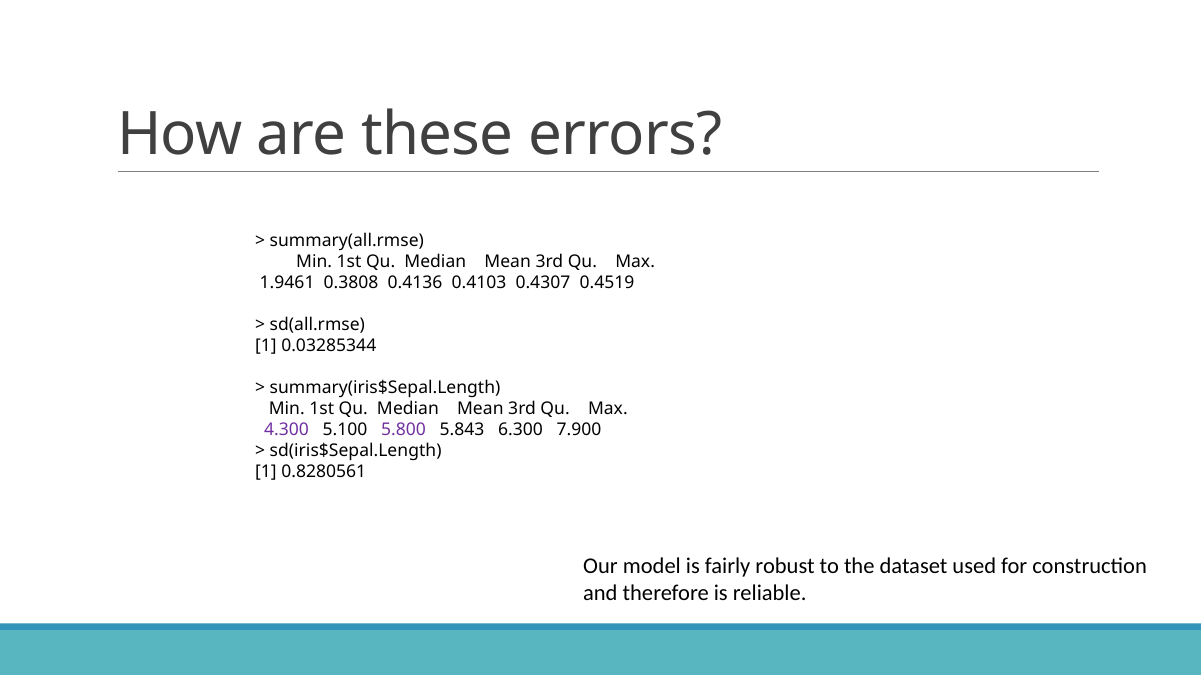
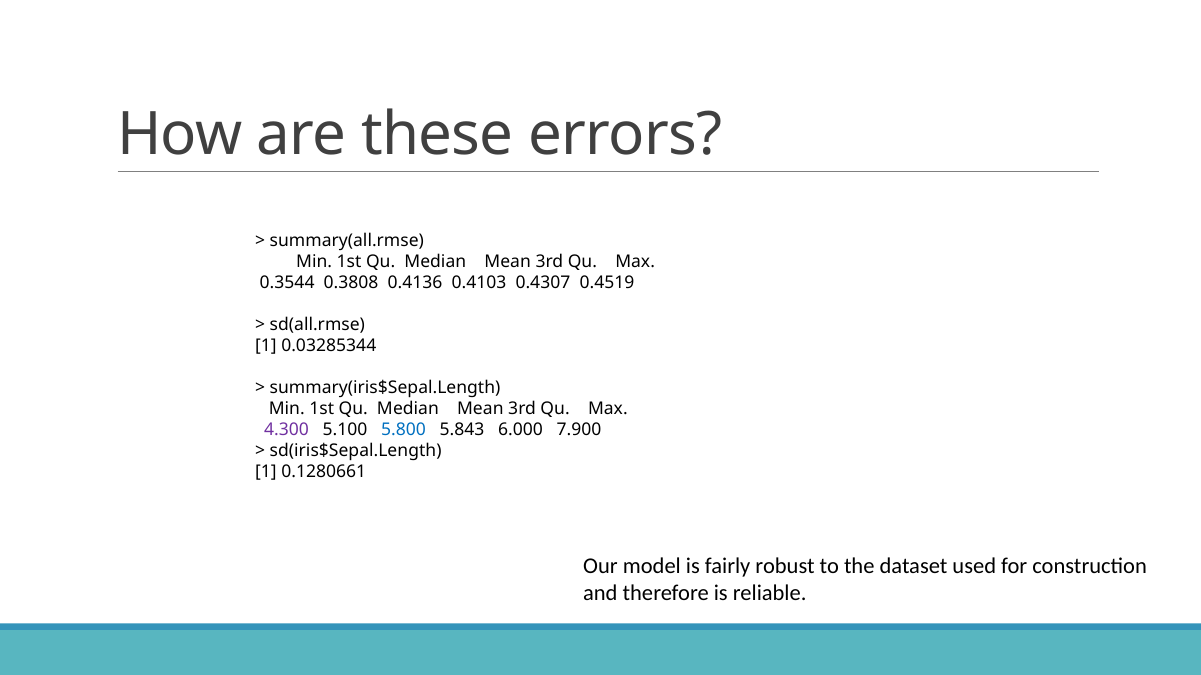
1.9461: 1.9461 -> 0.3544 (287, 283)
5.800 colour: purple -> blue (404, 430)
6.300: 6.300 -> 6.000 (521, 430)
0.8280561: 0.8280561 -> 0.1280661 (324, 472)
